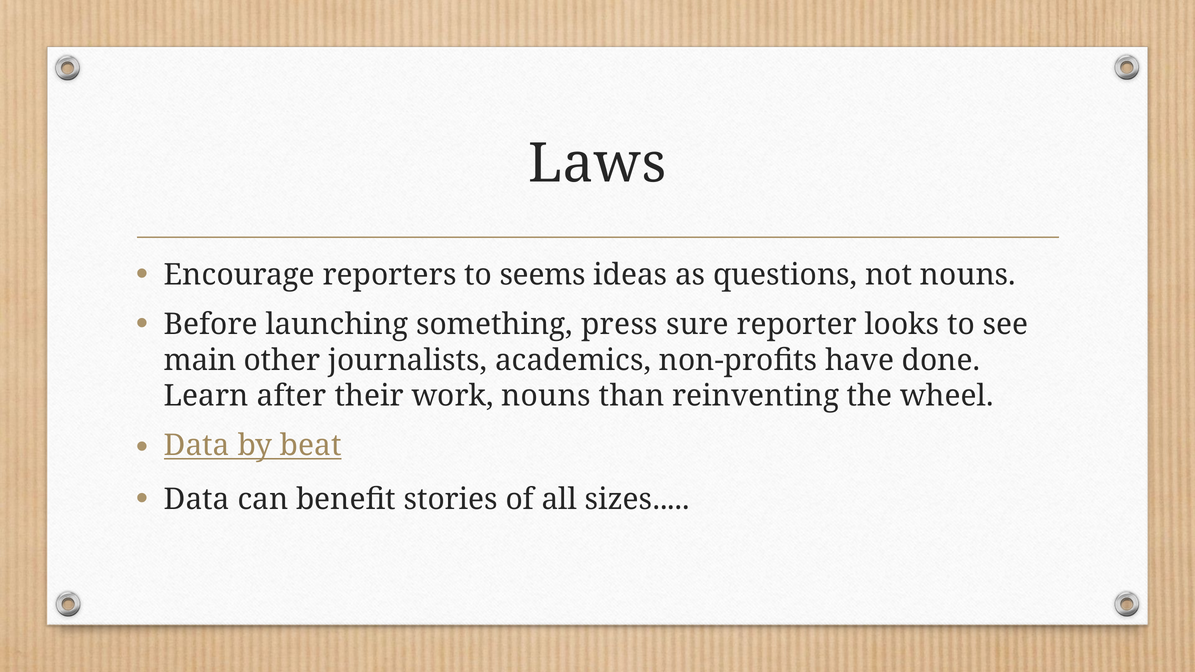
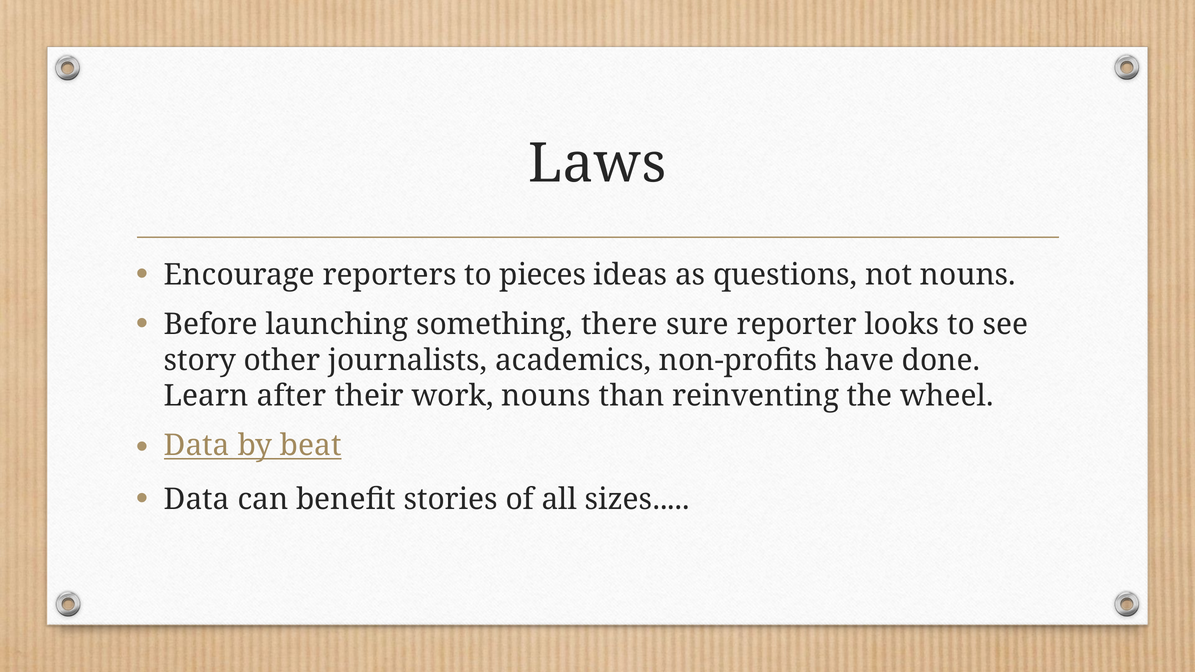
seems: seems -> pieces (543, 275)
press: press -> there (620, 324)
main: main -> story (200, 360)
